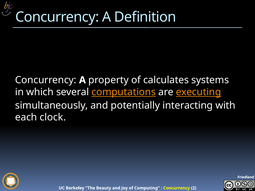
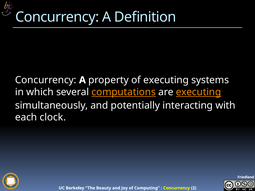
of calculates: calculates -> executing (166, 80)
